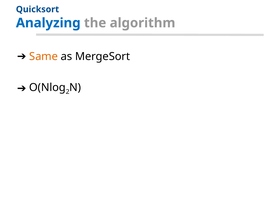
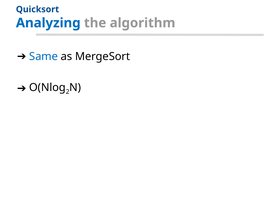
Same colour: orange -> blue (44, 56)
